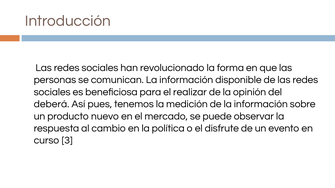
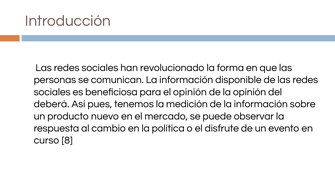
el realizar: realizar -> opinión (190, 92)
3: 3 -> 8 (67, 141)
